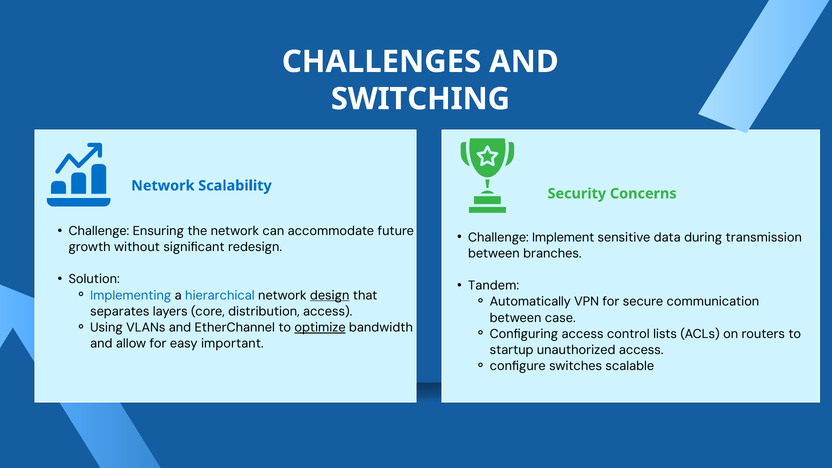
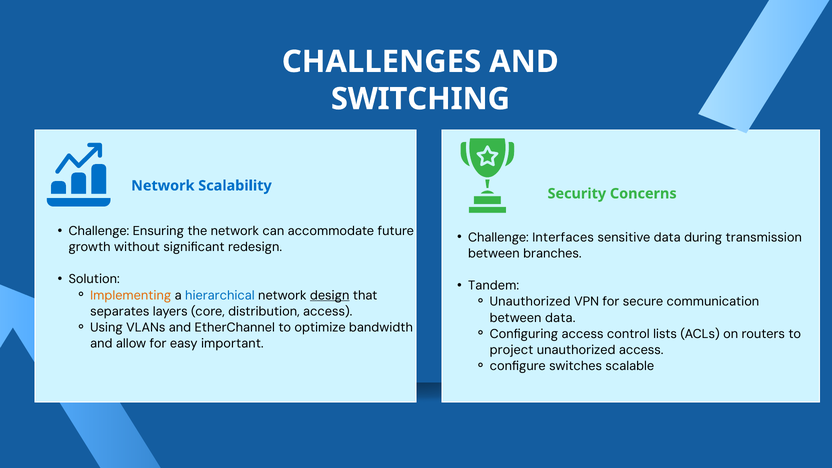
Implement: Implement -> Interfaces (563, 237)
Implementing colour: blue -> orange (131, 295)
Automatically: Automatically -> Unauthorized (530, 302)
between case: case -> data (560, 318)
optimize underline: present -> none (320, 328)
startup: startup -> project (512, 350)
